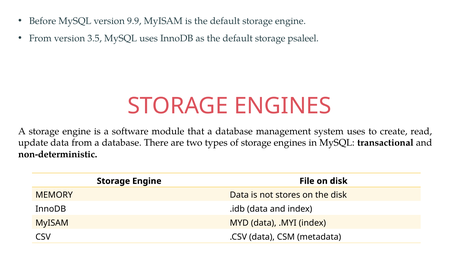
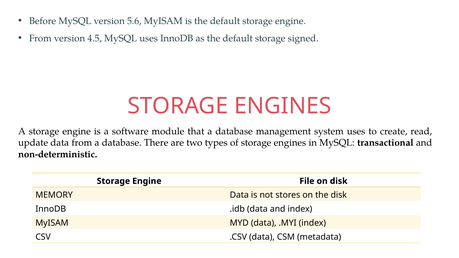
9.9: 9.9 -> 5.6 (134, 21)
3.5: 3.5 -> 4.5 (95, 38)
psaleel: psaleel -> signed (303, 38)
